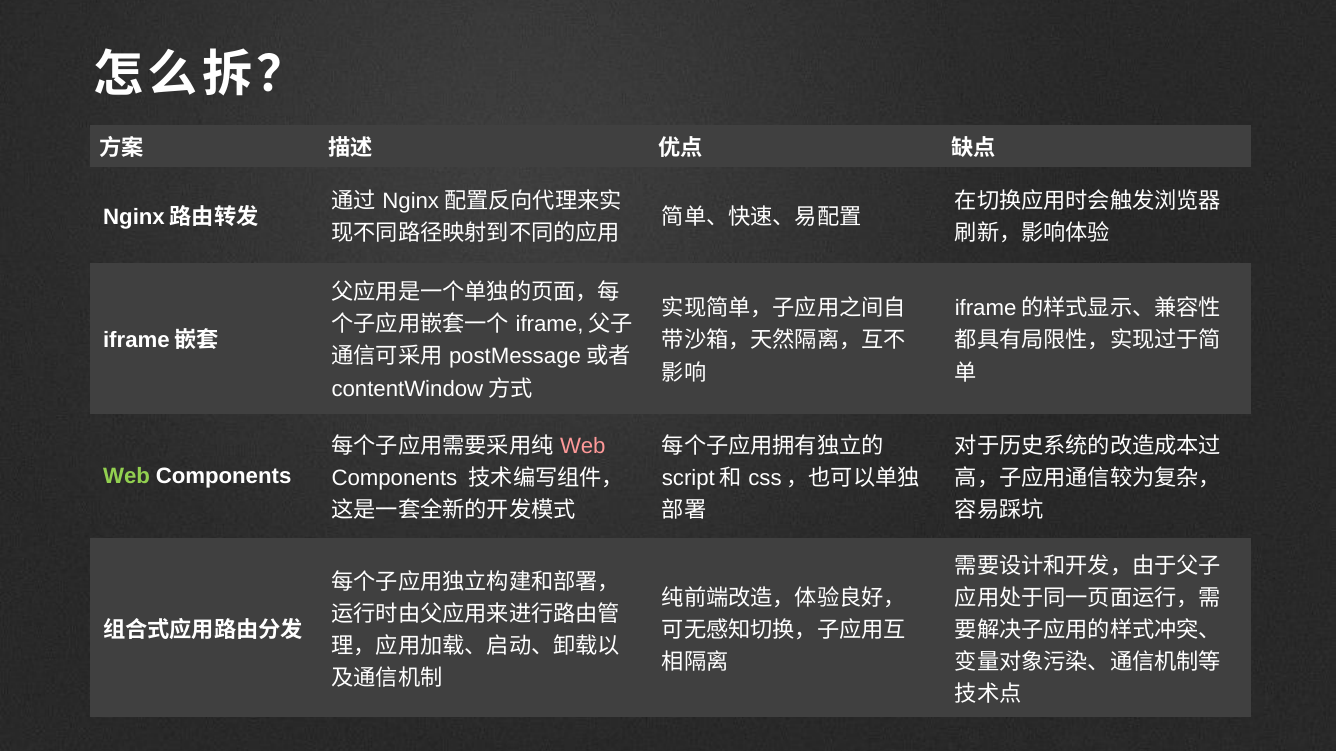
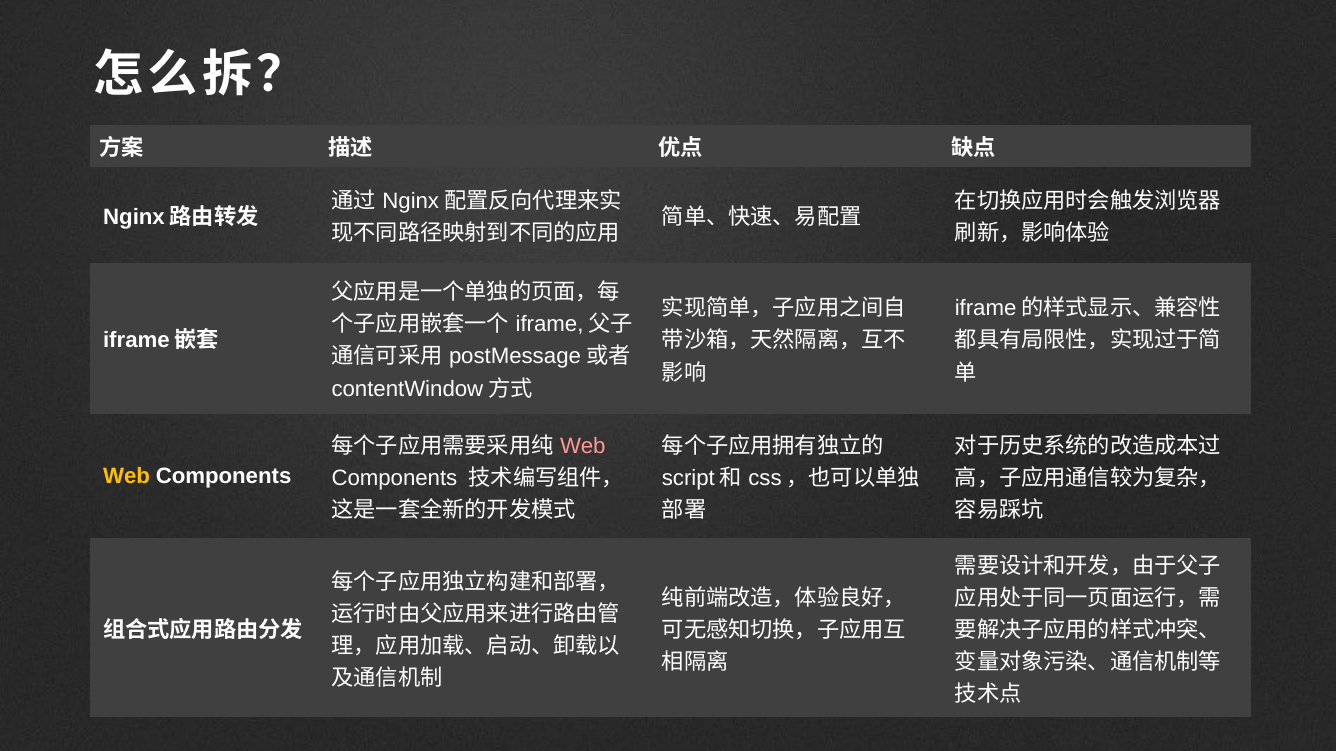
Web colour: light green -> yellow (127, 477)
